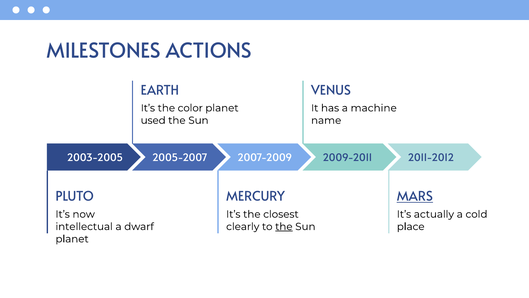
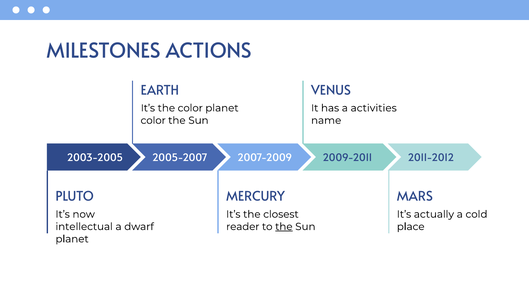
machine: machine -> activities (374, 108)
used: used -> color (153, 120)
MARS underline: present -> none (415, 196)
clearly: clearly -> reader (243, 226)
